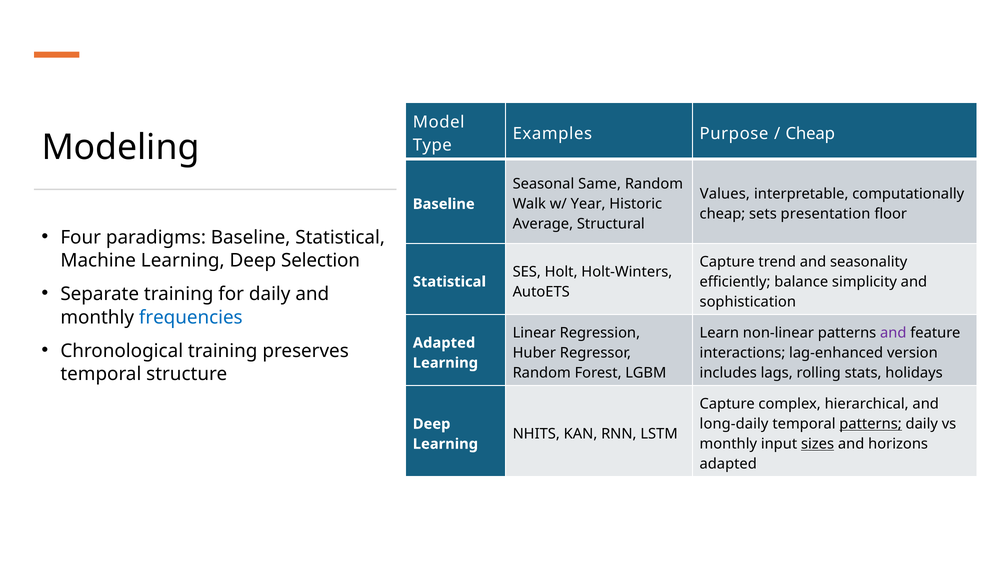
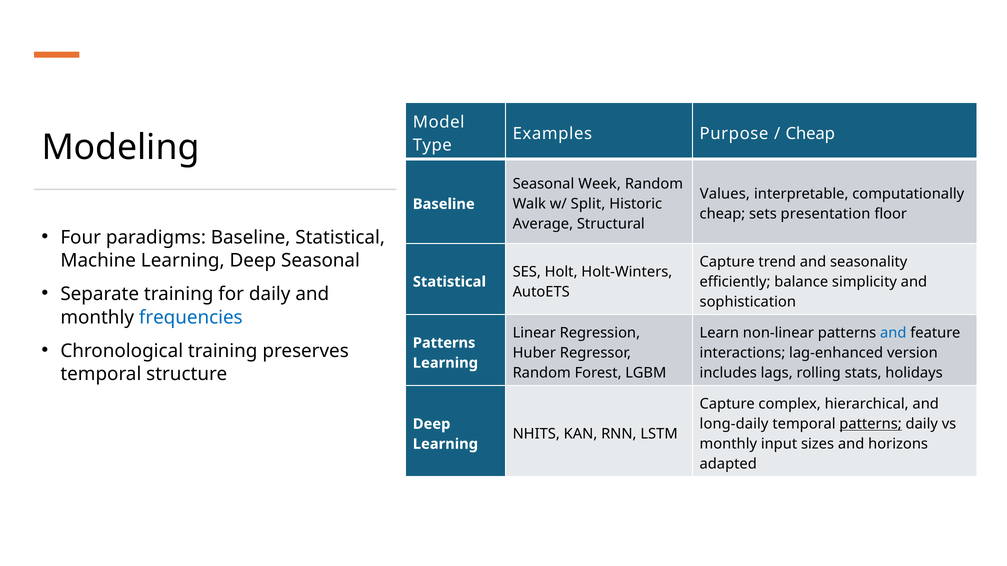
Same: Same -> Week (600, 184)
Year: Year -> Split (588, 204)
Deep Selection: Selection -> Seasonal (320, 261)
and colour: purple -> blue (893, 333)
Adapted: Adapted -> Patterns (444, 343)
sizes underline: present -> none (818, 444)
